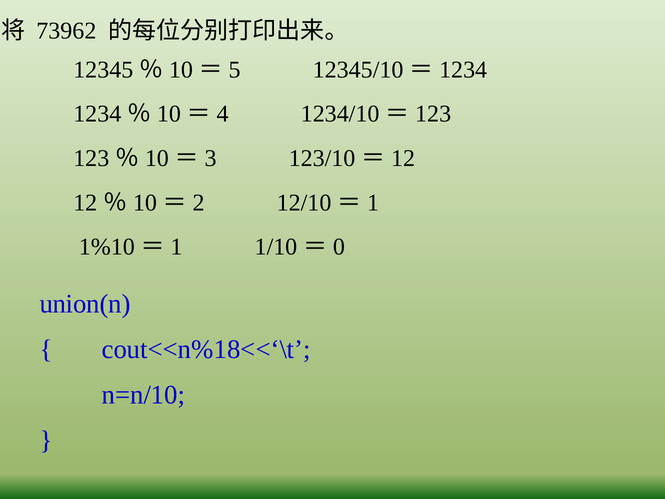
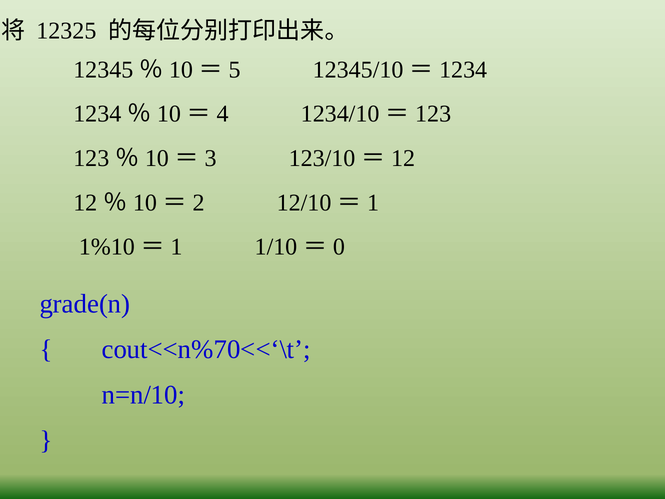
73962: 73962 -> 12325 (66, 31)
union(n: union(n -> grade(n (85, 304)
cout<<n%18<<‘\t: cout<<n%18<<‘\t -> cout<<n%70<<‘\t (206, 349)
